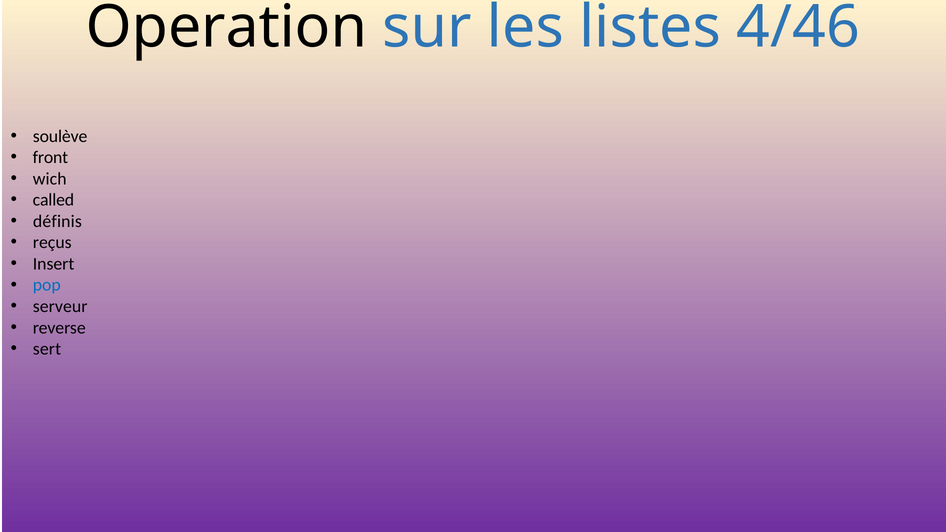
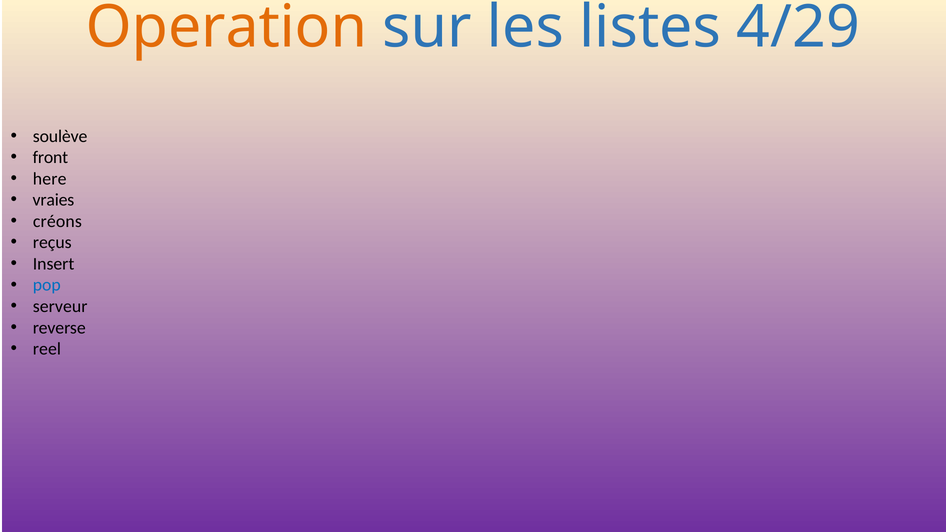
Operation colour: black -> orange (226, 27)
4/46: 4/46 -> 4/29 (798, 27)
wich: wich -> here (50, 179)
called: called -> vraies (53, 200)
définis: définis -> créons (57, 221)
sert: sert -> reel (47, 349)
